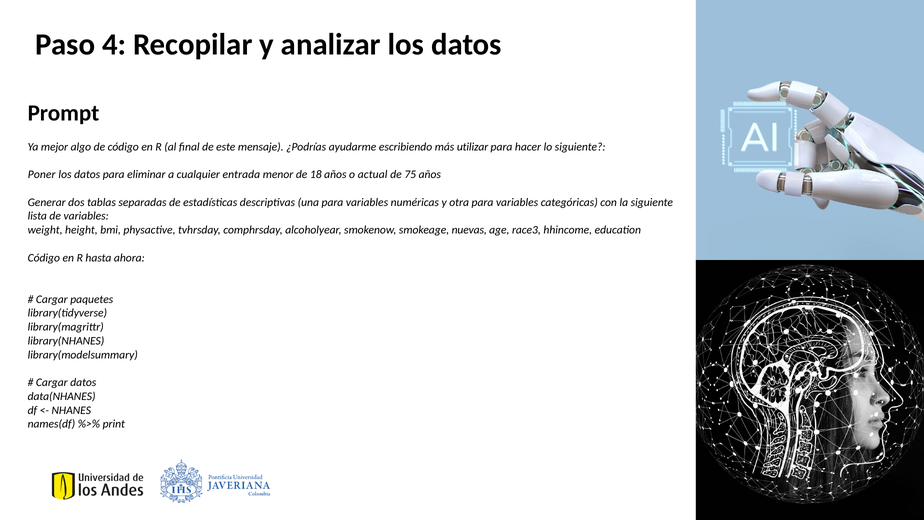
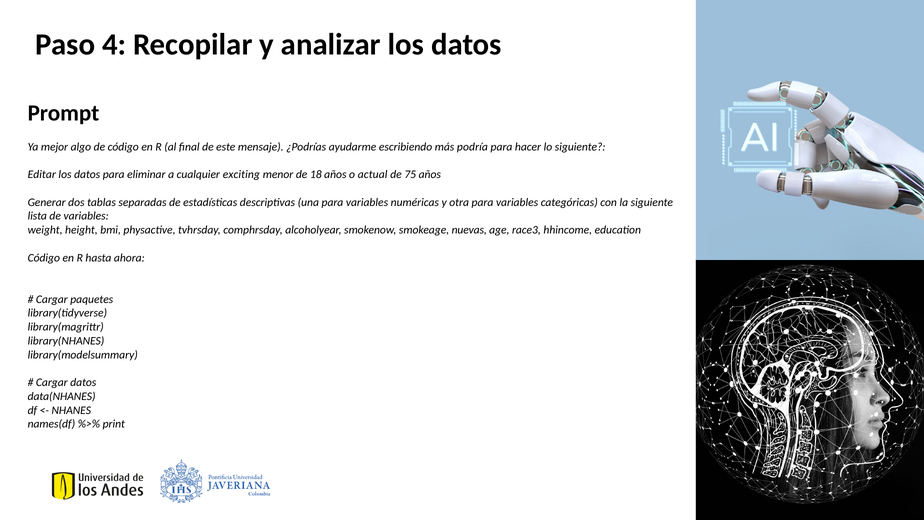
utilizar: utilizar -> podría (472, 147)
Poner: Poner -> Editar (42, 174)
entrada: entrada -> exciting (241, 174)
